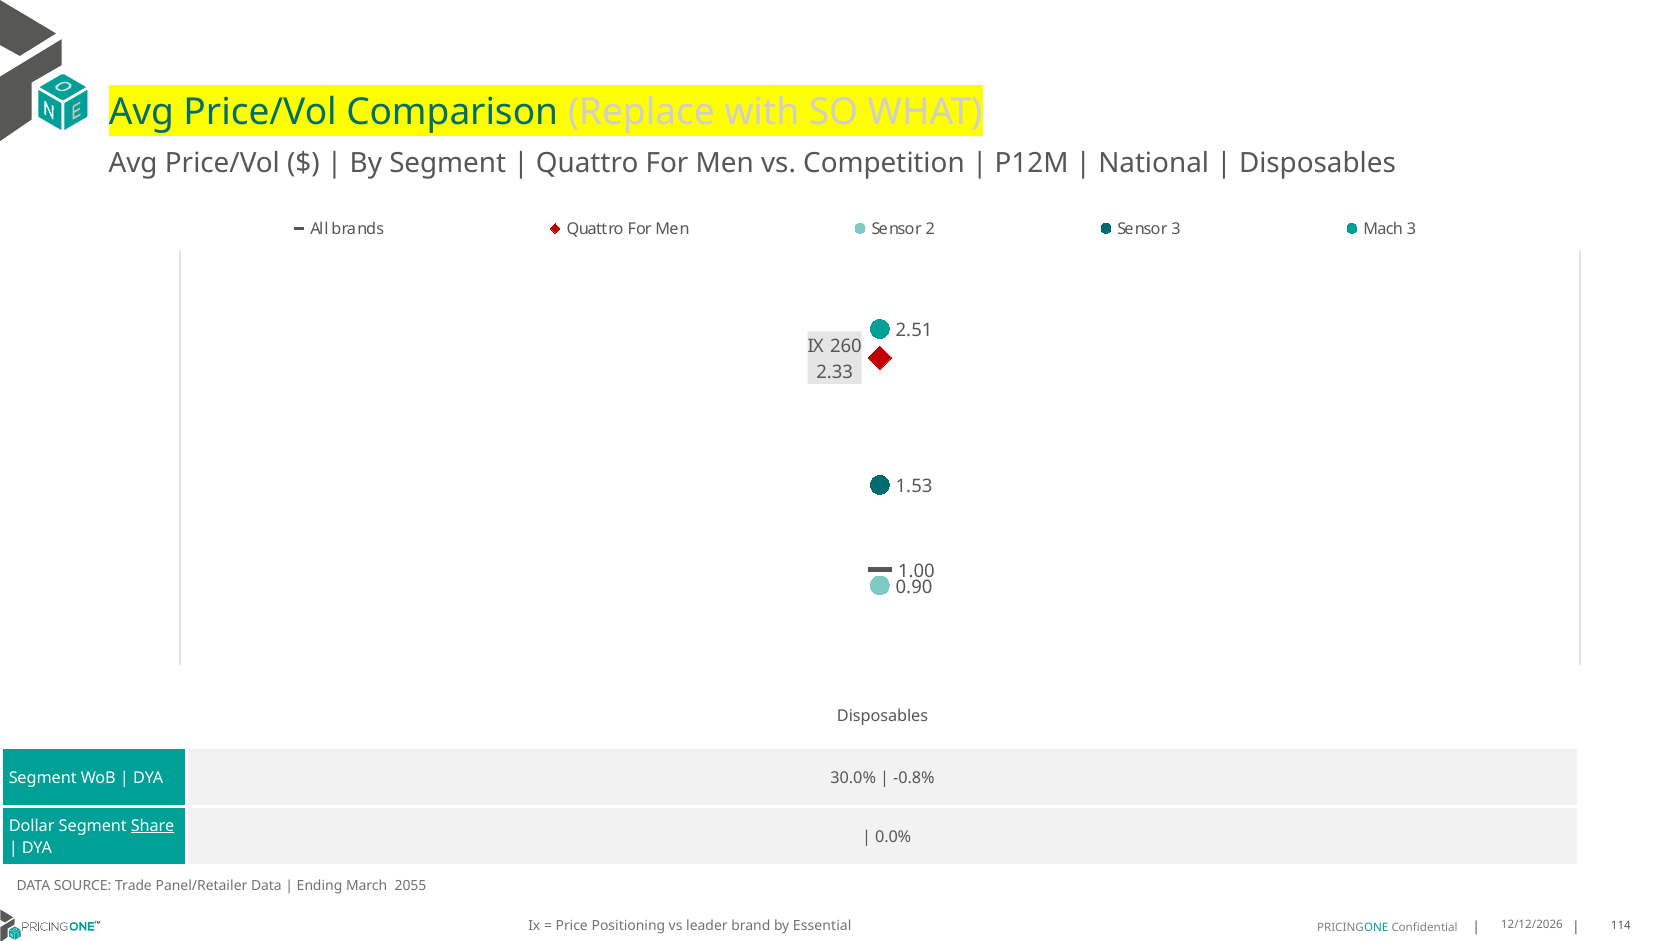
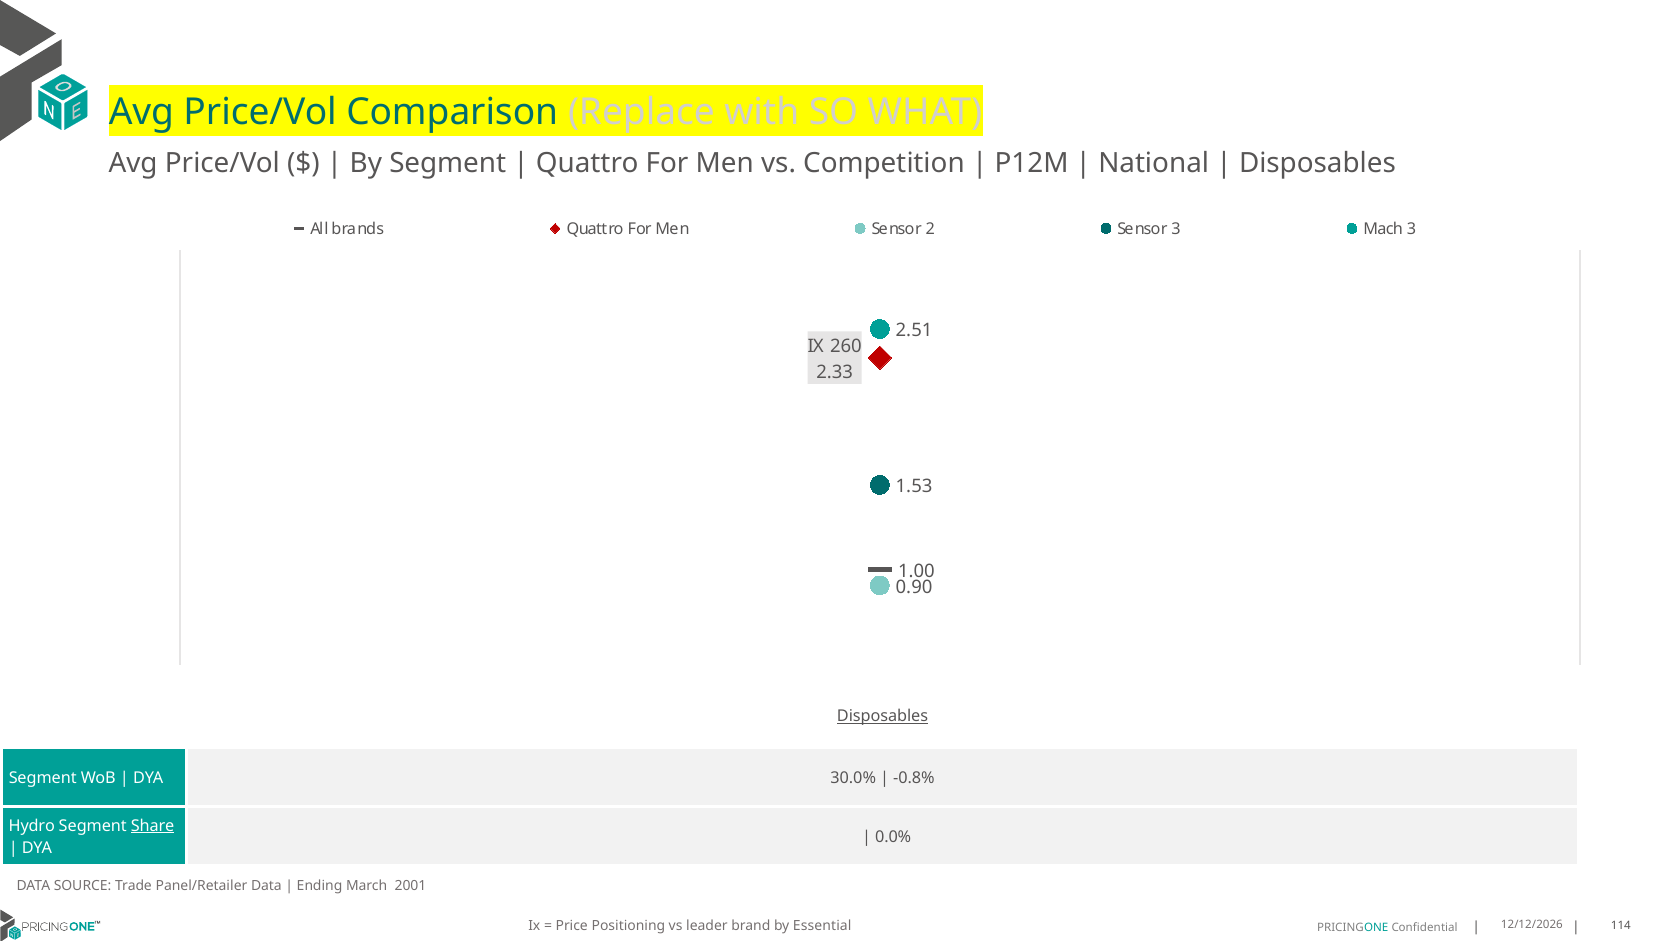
Disposables underline: none -> present (883, 716)
Dollar: Dollar -> Hydro (32, 826)
2055: 2055 -> 2001 (410, 886)
